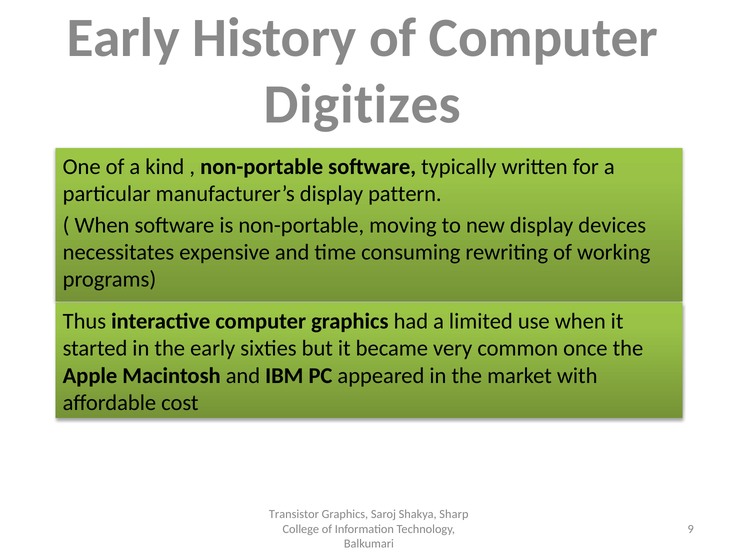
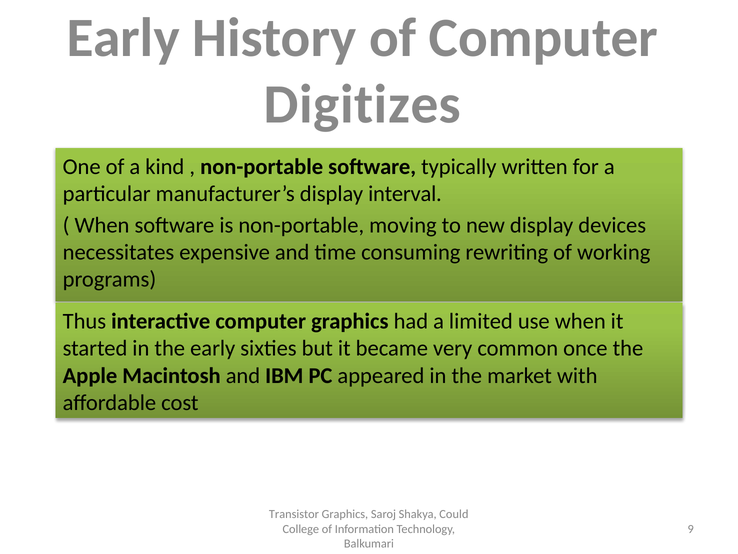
pattern: pattern -> interval (405, 194)
Sharp: Sharp -> Could (454, 514)
